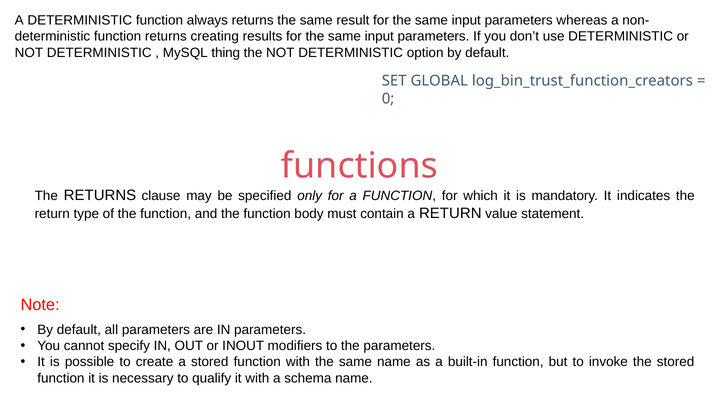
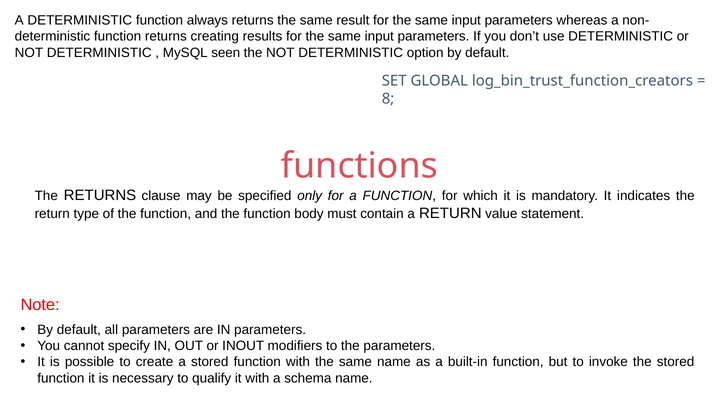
thing: thing -> seen (226, 53)
0: 0 -> 8 (388, 99)
